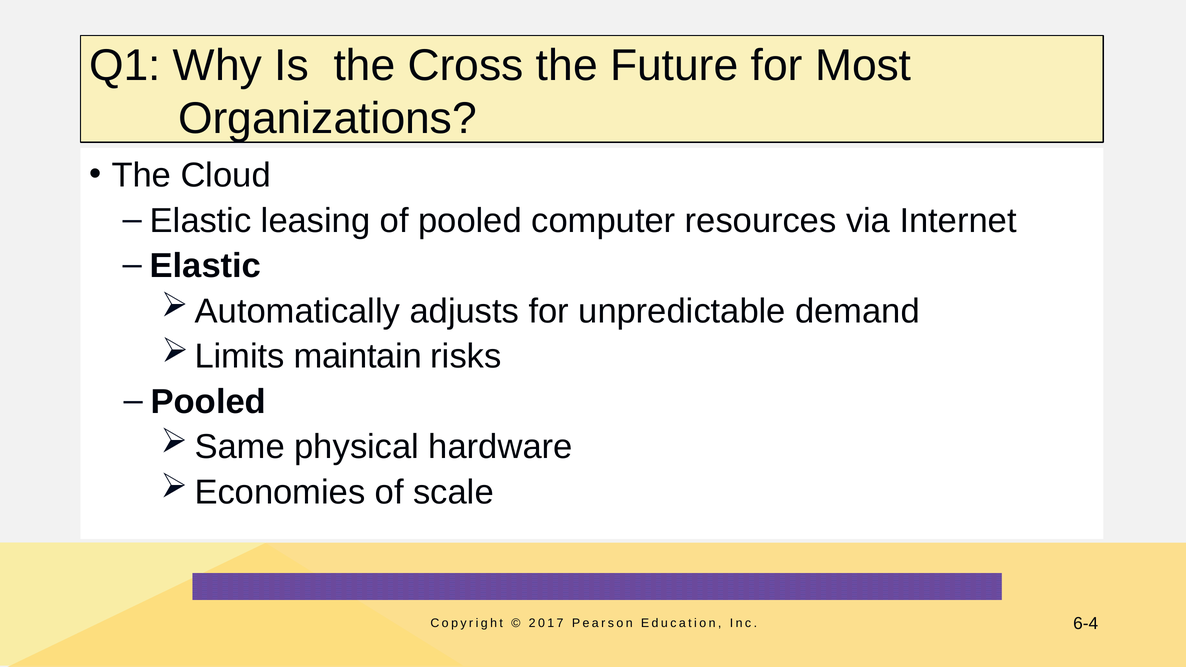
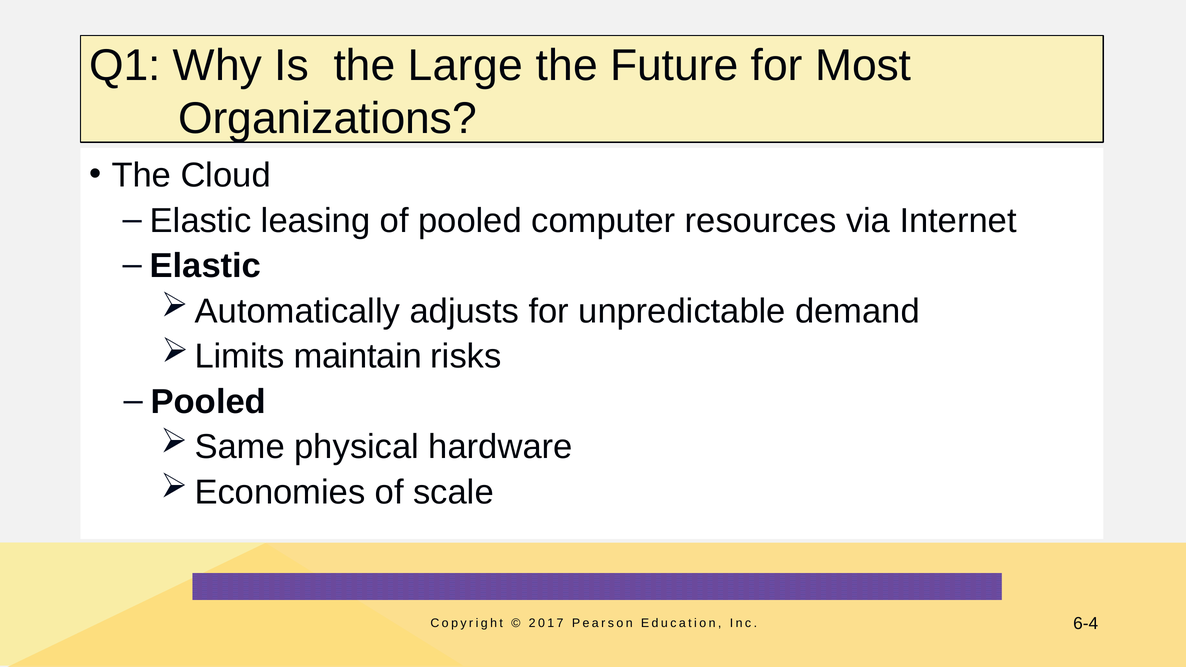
Cross: Cross -> Large (465, 65)
